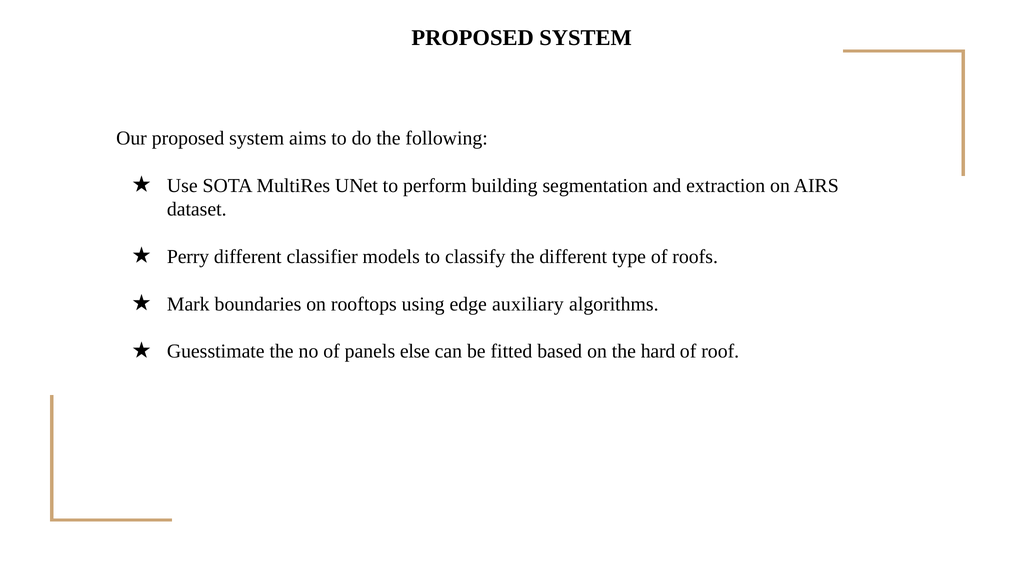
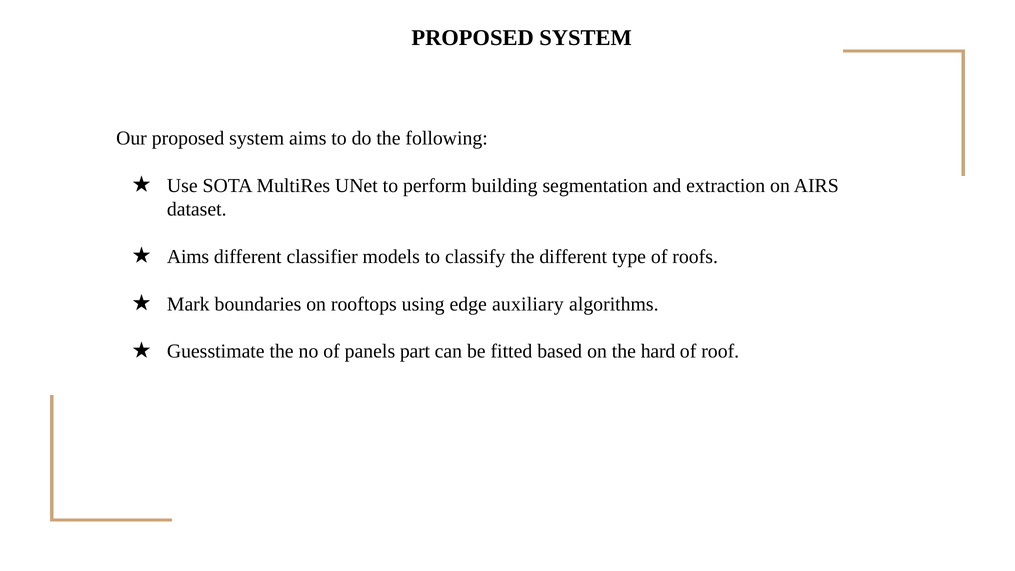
Perry: Perry -> Aims (188, 257)
else: else -> part (415, 351)
